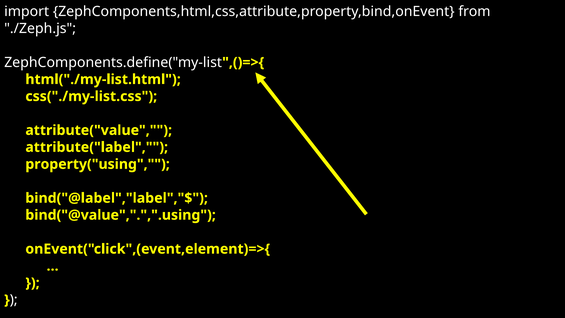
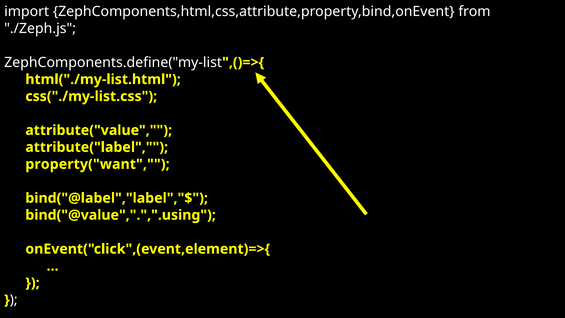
property("using: property("using -> property("want (98, 164)
